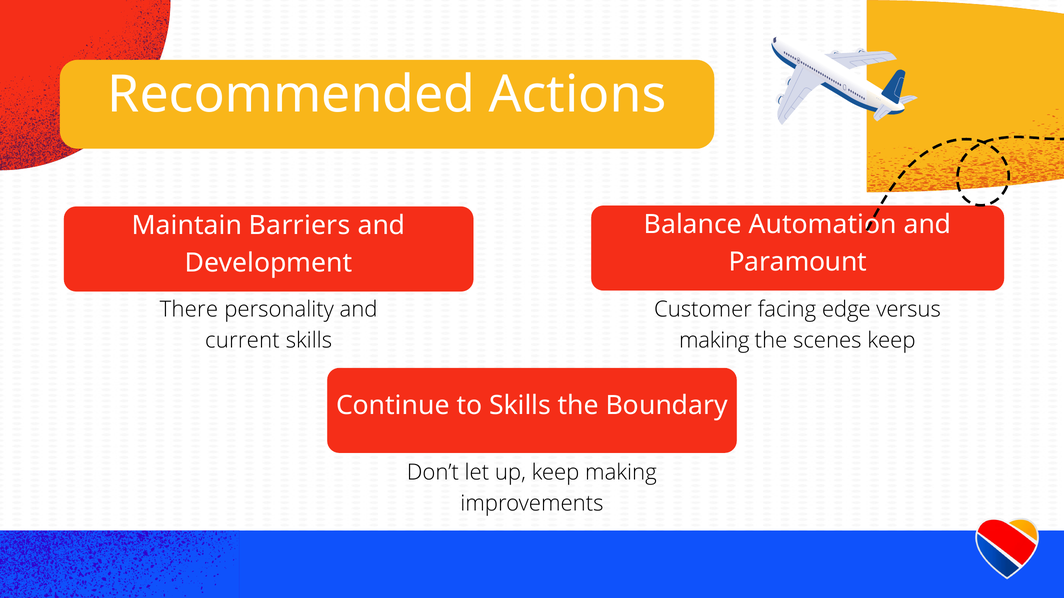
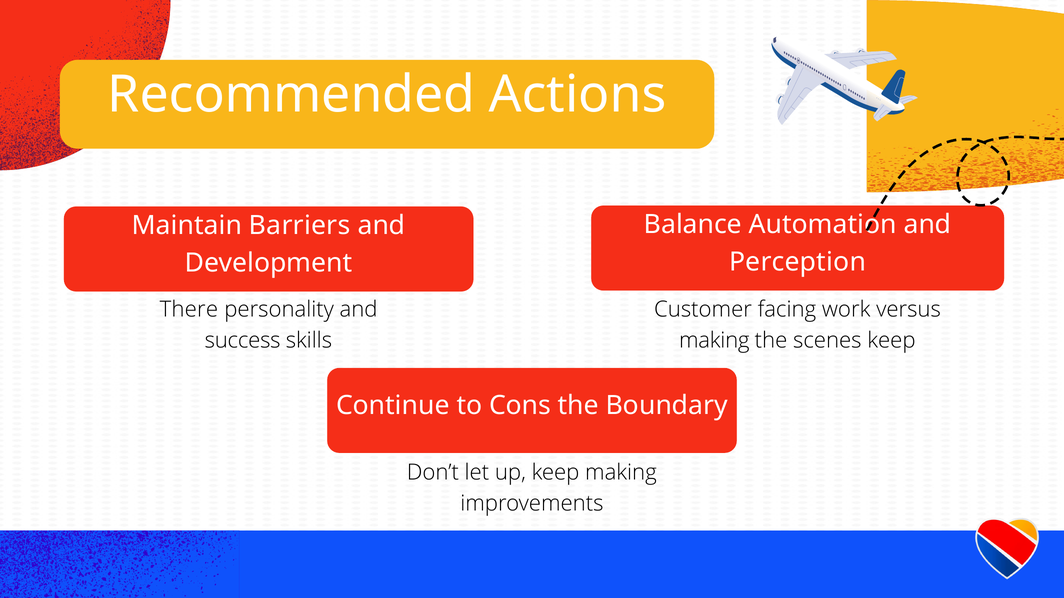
Paramount: Paramount -> Perception (798, 262)
edge: edge -> work (846, 310)
current: current -> success (243, 341)
to Skills: Skills -> Cons (520, 406)
